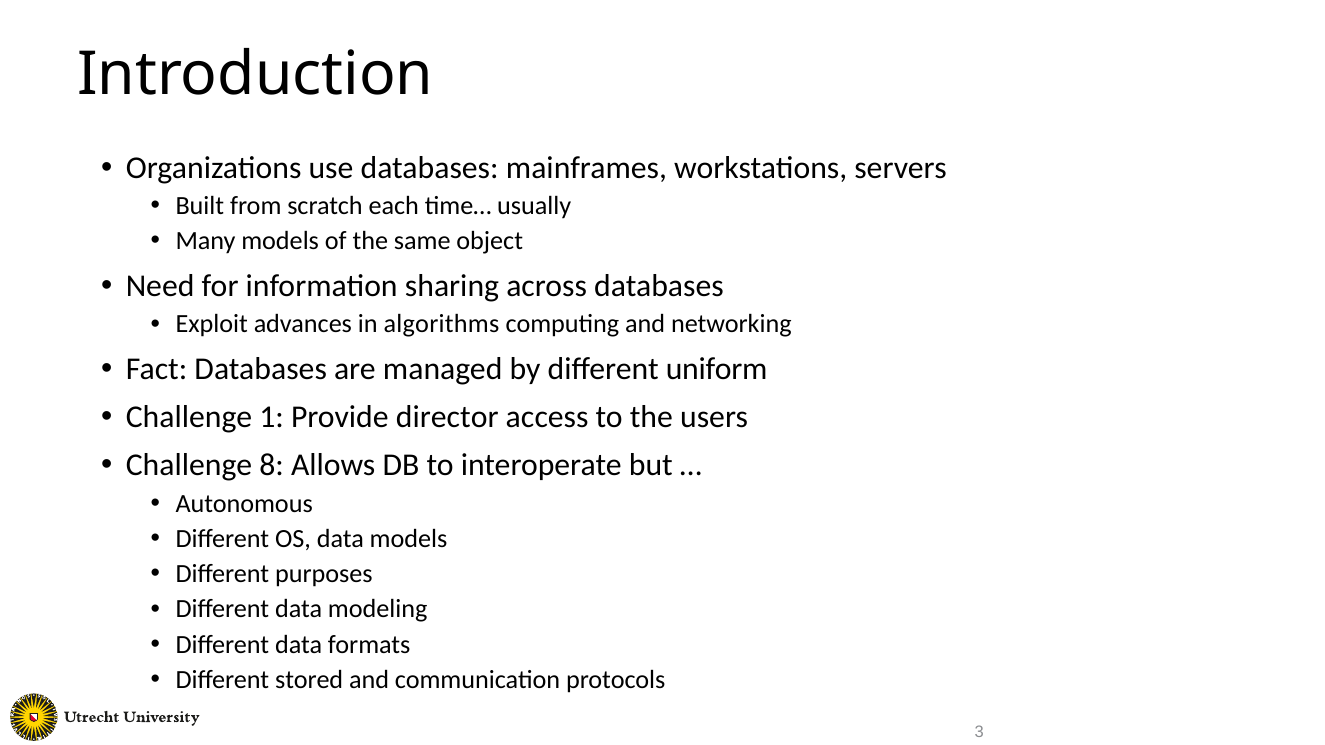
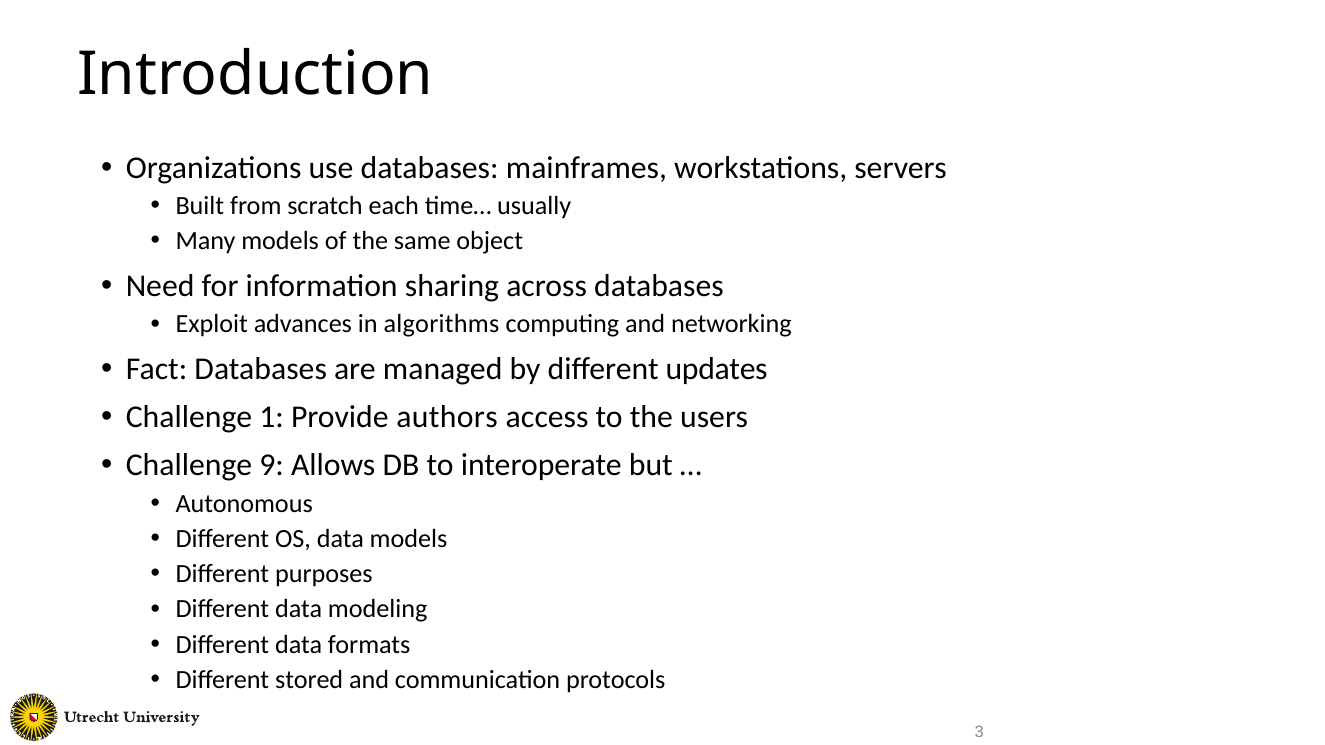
uniform: uniform -> updates (717, 369)
director: director -> authors (447, 418)
8: 8 -> 9 (272, 466)
